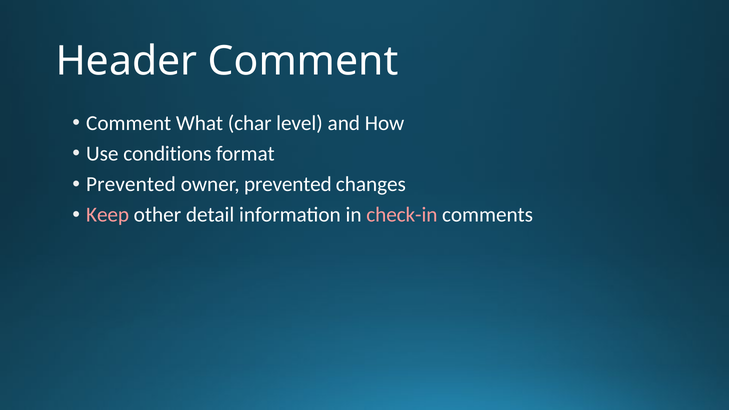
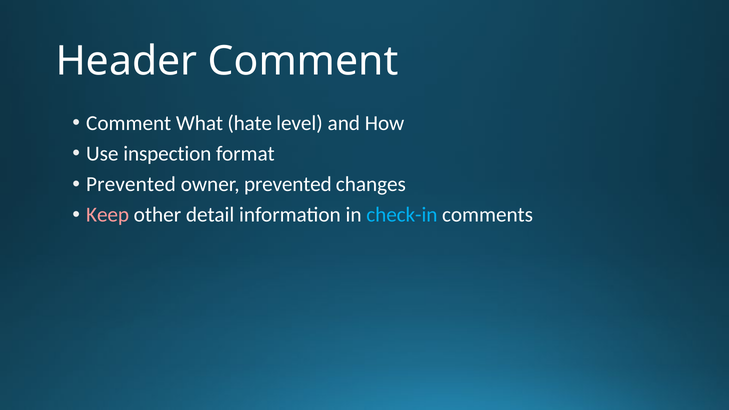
char: char -> hate (250, 123)
conditions: conditions -> inspection (167, 154)
check-in colour: pink -> light blue (402, 215)
